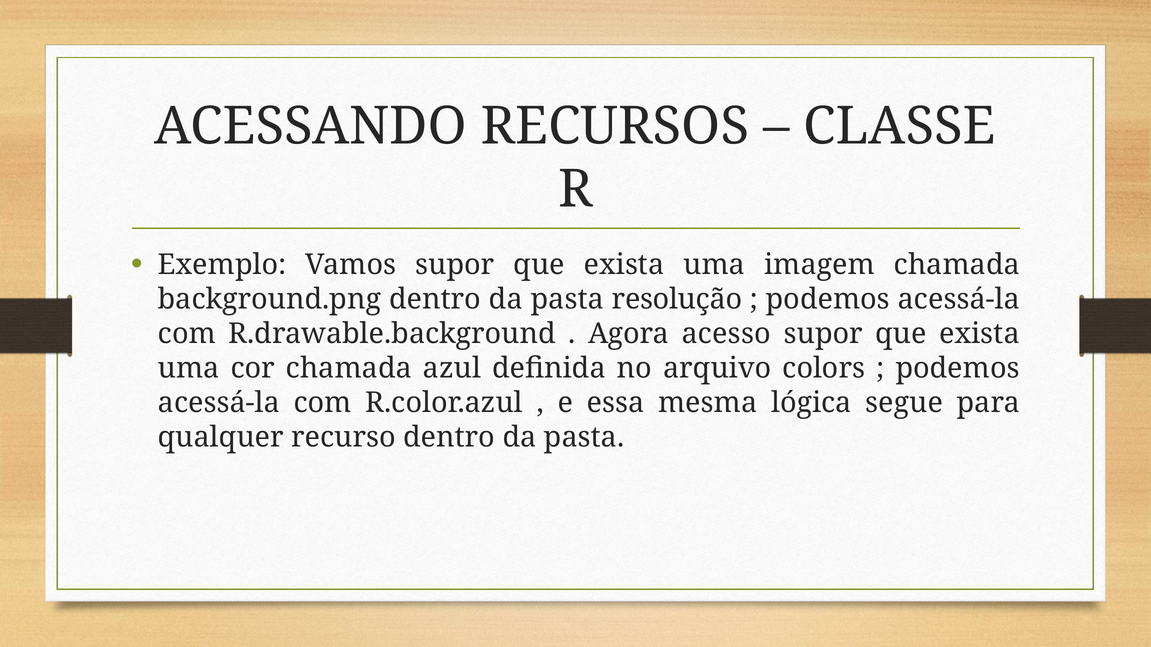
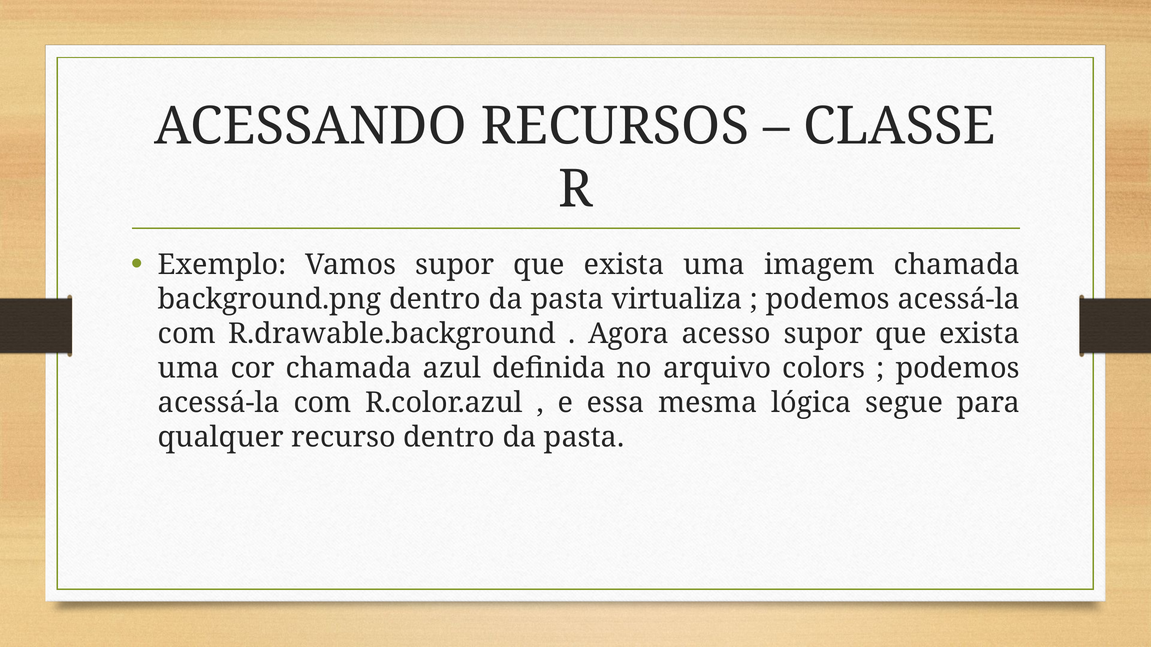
resolução: resolução -> virtualiza (677, 300)
